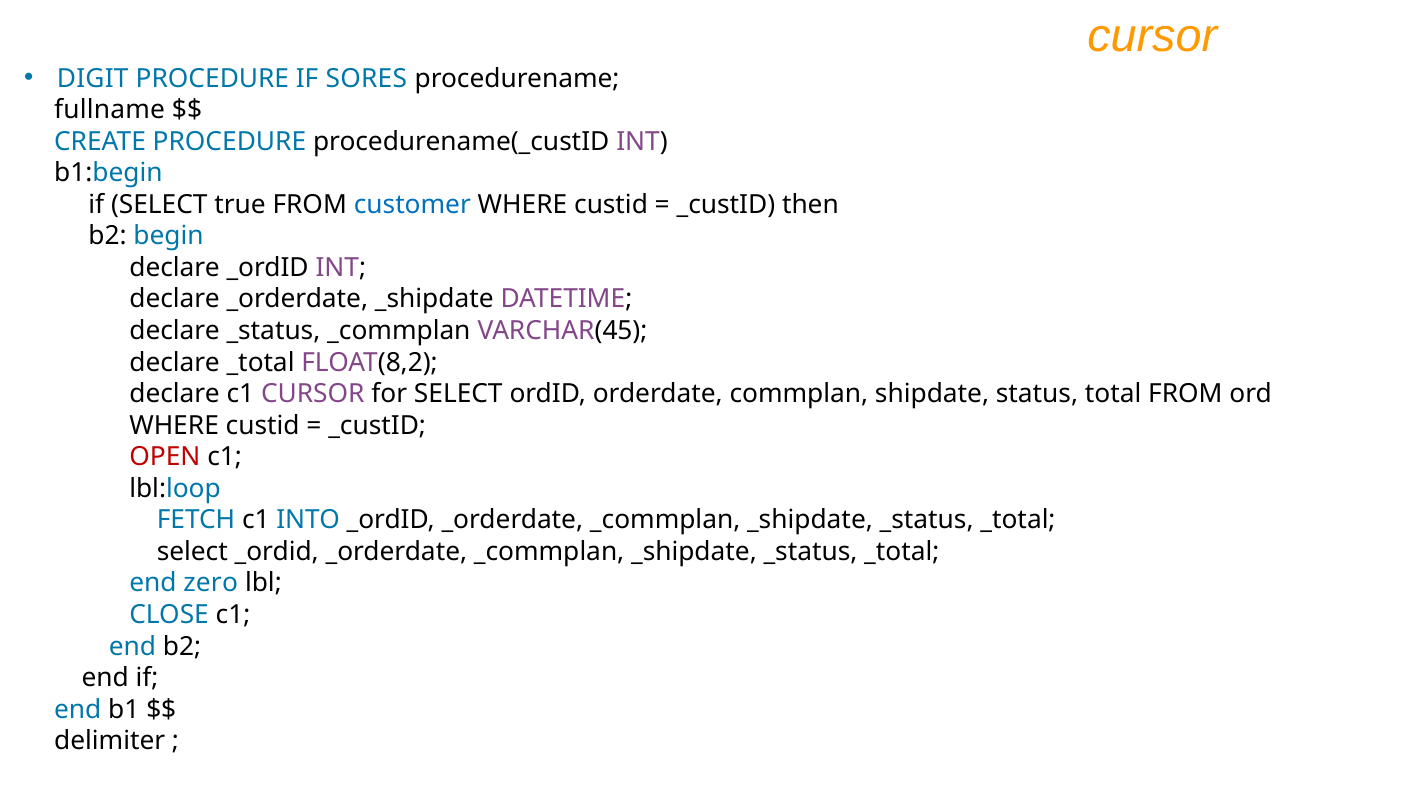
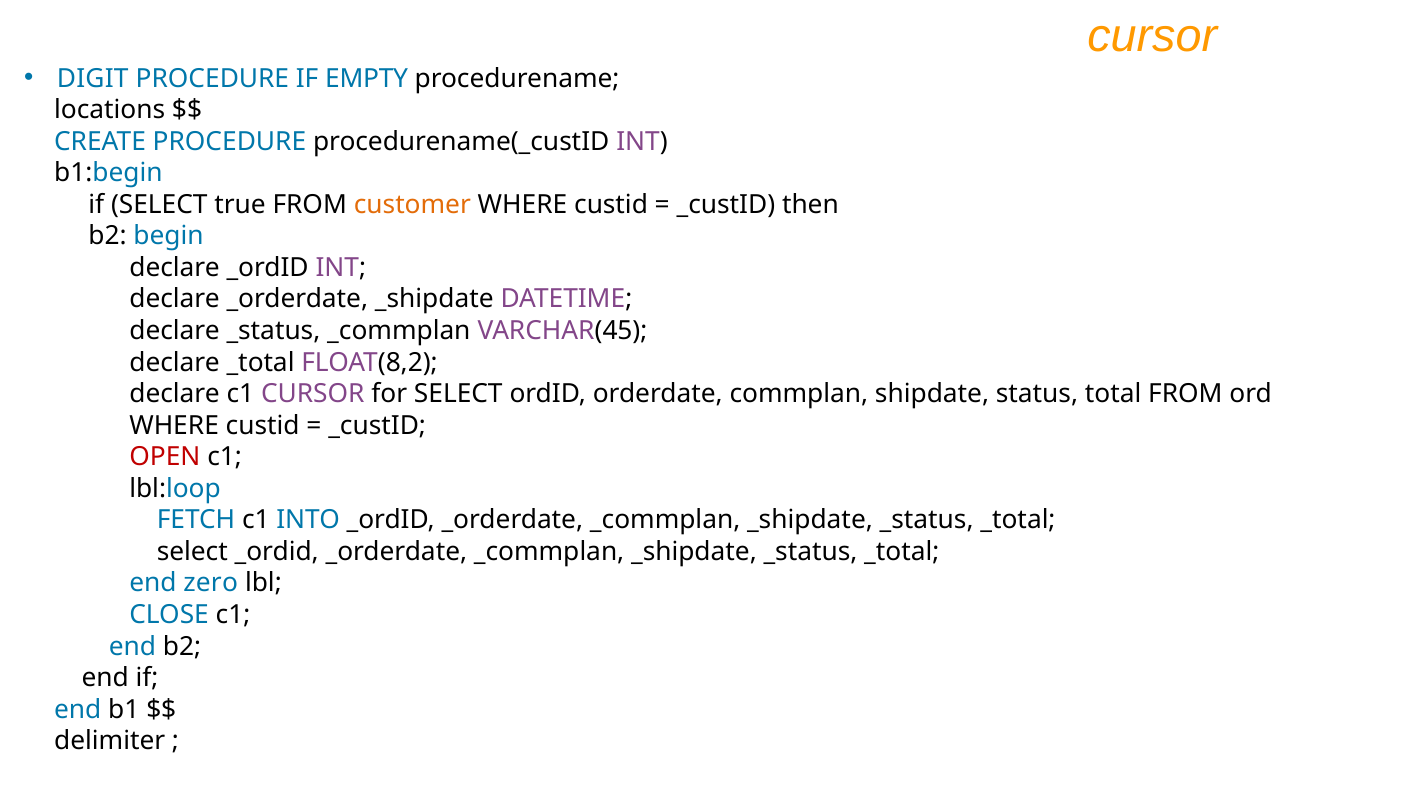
SORES: SORES -> EMPTY (367, 78)
fullname: fullname -> locations (110, 110)
customer colour: blue -> orange (412, 205)
